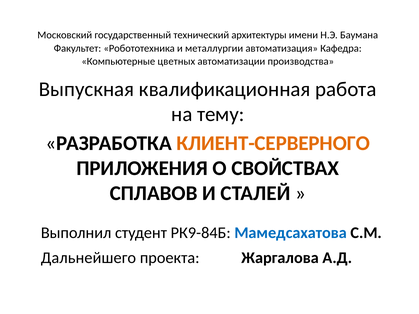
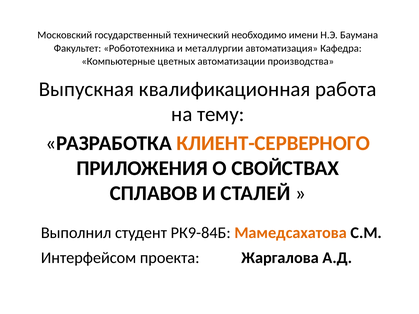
архитектуры: архитектуры -> необходимо (259, 35)
Мамедсахатова colour: blue -> orange (291, 233)
Дальнейшего: Дальнейшего -> Интерфейсом (89, 258)
